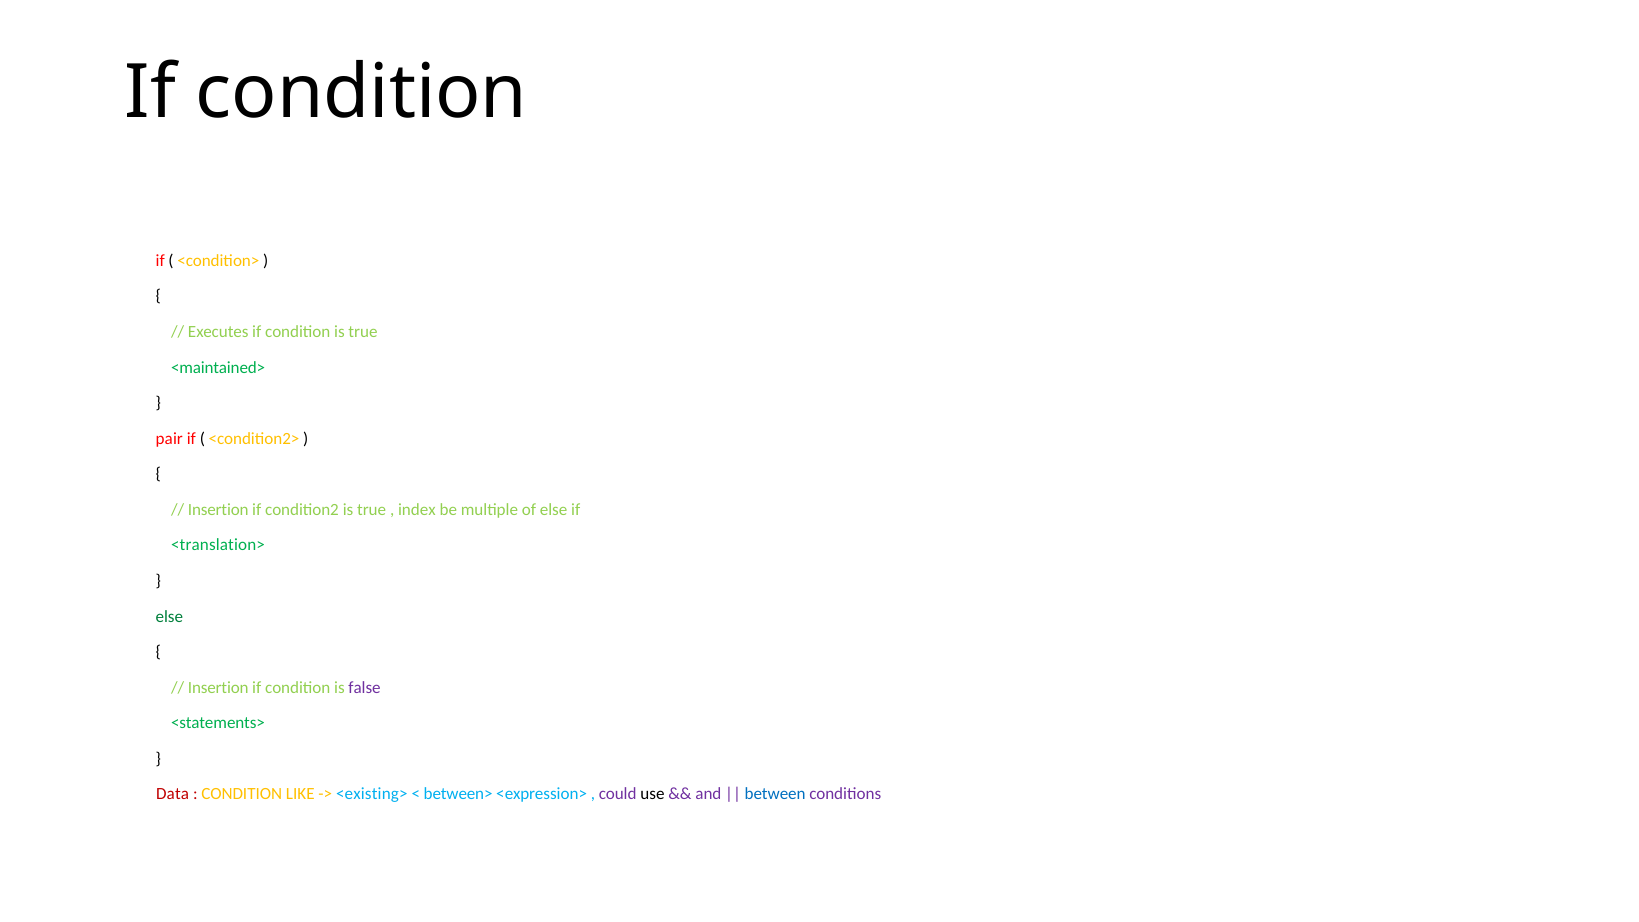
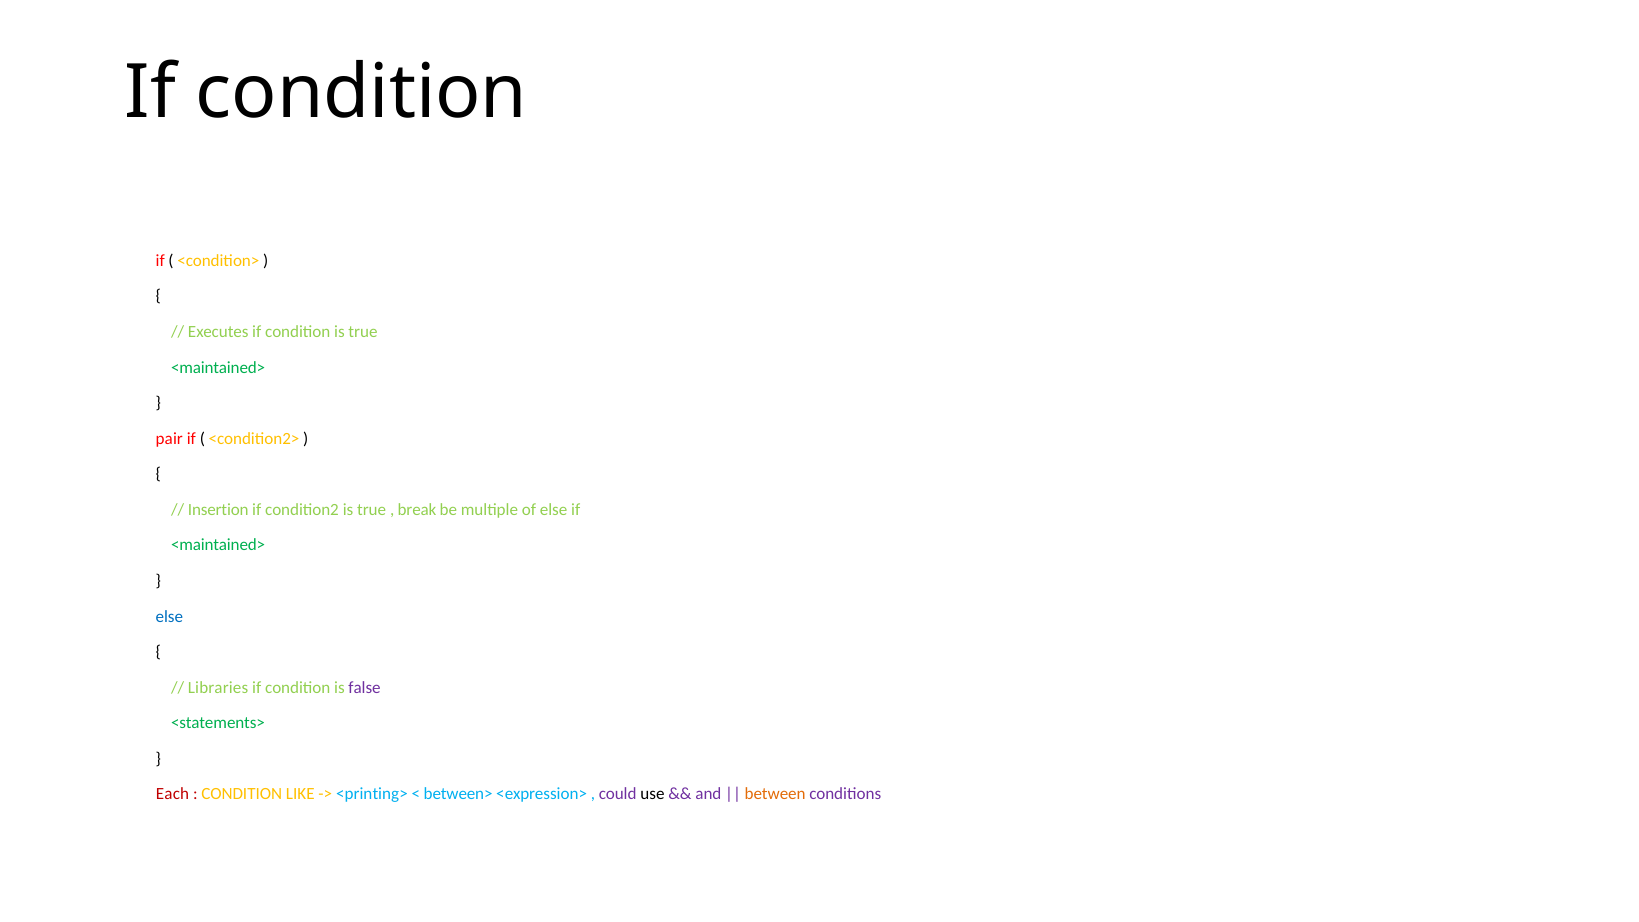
index: index -> break (417, 510)
<translation>: <translation> -> <maintained> (218, 545)
else colour: green -> blue (169, 616)
Insertion: Insertion -> Libraries (218, 688)
Data: Data -> Each (173, 794)
<existing>: <existing> -> <printing> (372, 794)
between colour: blue -> orange (775, 794)
